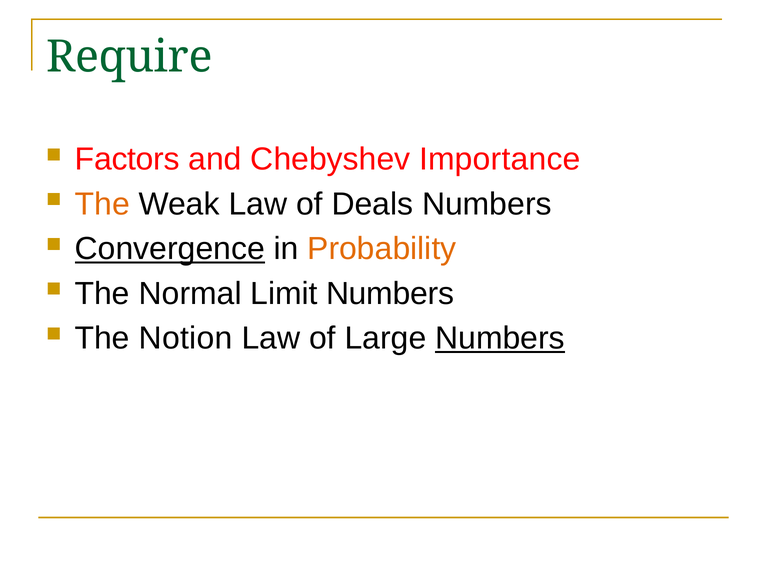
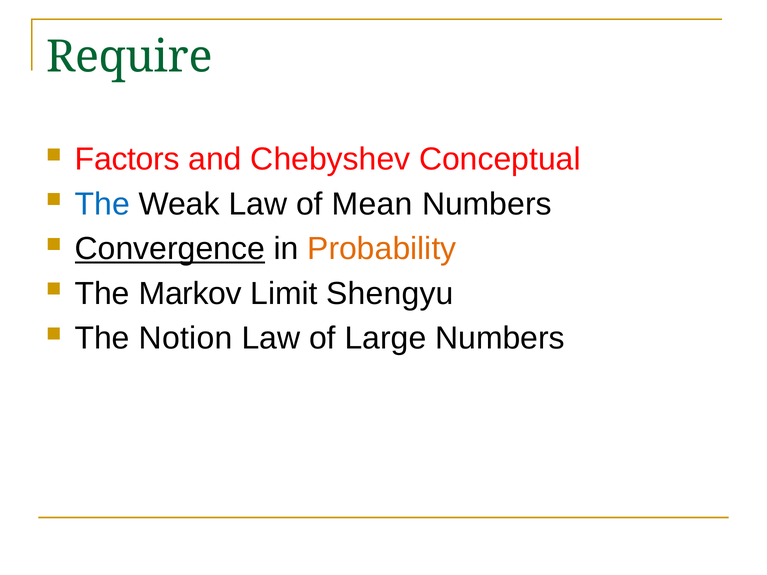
Importance: Importance -> Conceptual (500, 159)
The colour: orange -> blue (102, 204)
Deals: Deals -> Mean (372, 204)
Normal: Normal -> Markov (190, 294)
Limit Numbers: Numbers -> Shengyu (390, 294)
Numbers underline: present -> none (500, 338)
